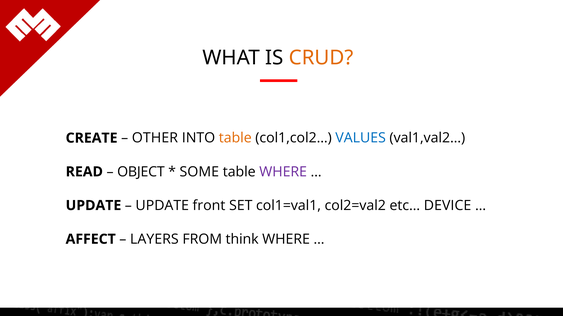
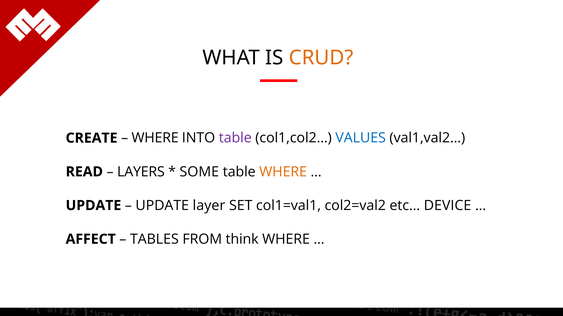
OTHER: OTHER -> WHERE (155, 138)
table colour: orange -> purple (235, 138)
OBJECT: OBJECT -> LAYERS (141, 172)
WHERE colour: purple -> orange (283, 172)
front: front -> layer (209, 206)
LAYERS: LAYERS -> TABLES (154, 240)
